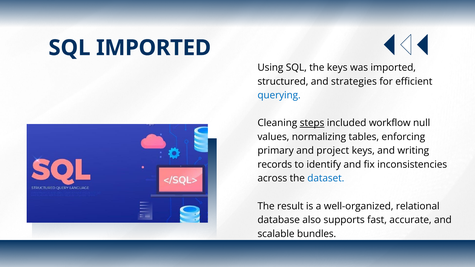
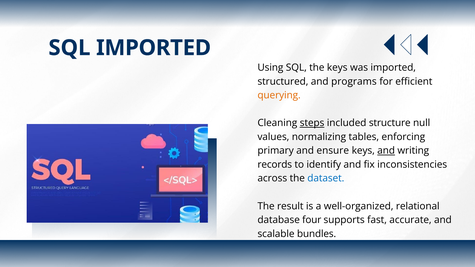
strategies: strategies -> programs (354, 82)
querying colour: blue -> orange (279, 95)
workflow: workflow -> structure (390, 123)
project: project -> ensure (333, 151)
and underline: none -> present (386, 151)
also: also -> four (312, 220)
